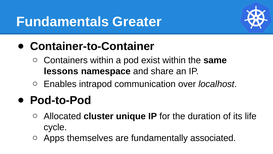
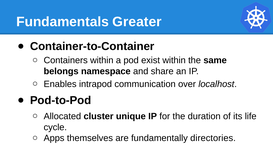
lessons: lessons -> belongs (61, 71)
associated: associated -> directories (213, 138)
